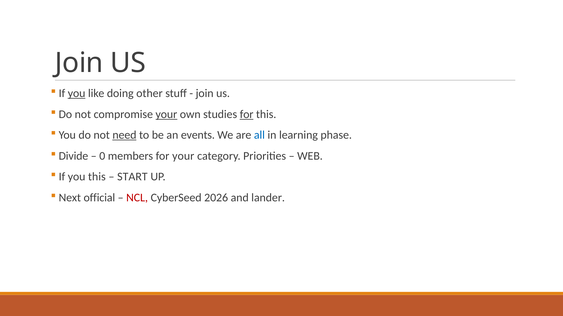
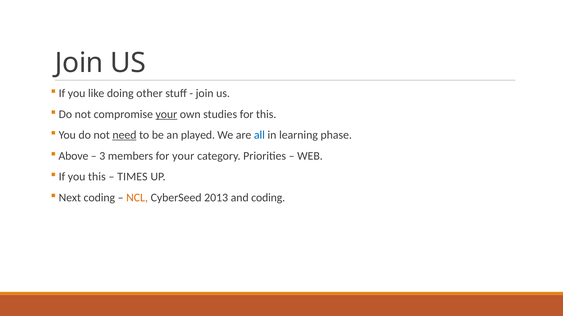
you underline: present -> none (77, 94)
for underline: present -> none (247, 114)
events: events -> played (198, 135)
Divide: Divide -> Above (73, 156)
0: 0 -> 3 (102, 156)
START: START -> TIMES (132, 177)
Next official: official -> coding (99, 198)
NCL colour: red -> orange (137, 198)
2026: 2026 -> 2013 (216, 198)
and lander: lander -> coding (268, 198)
